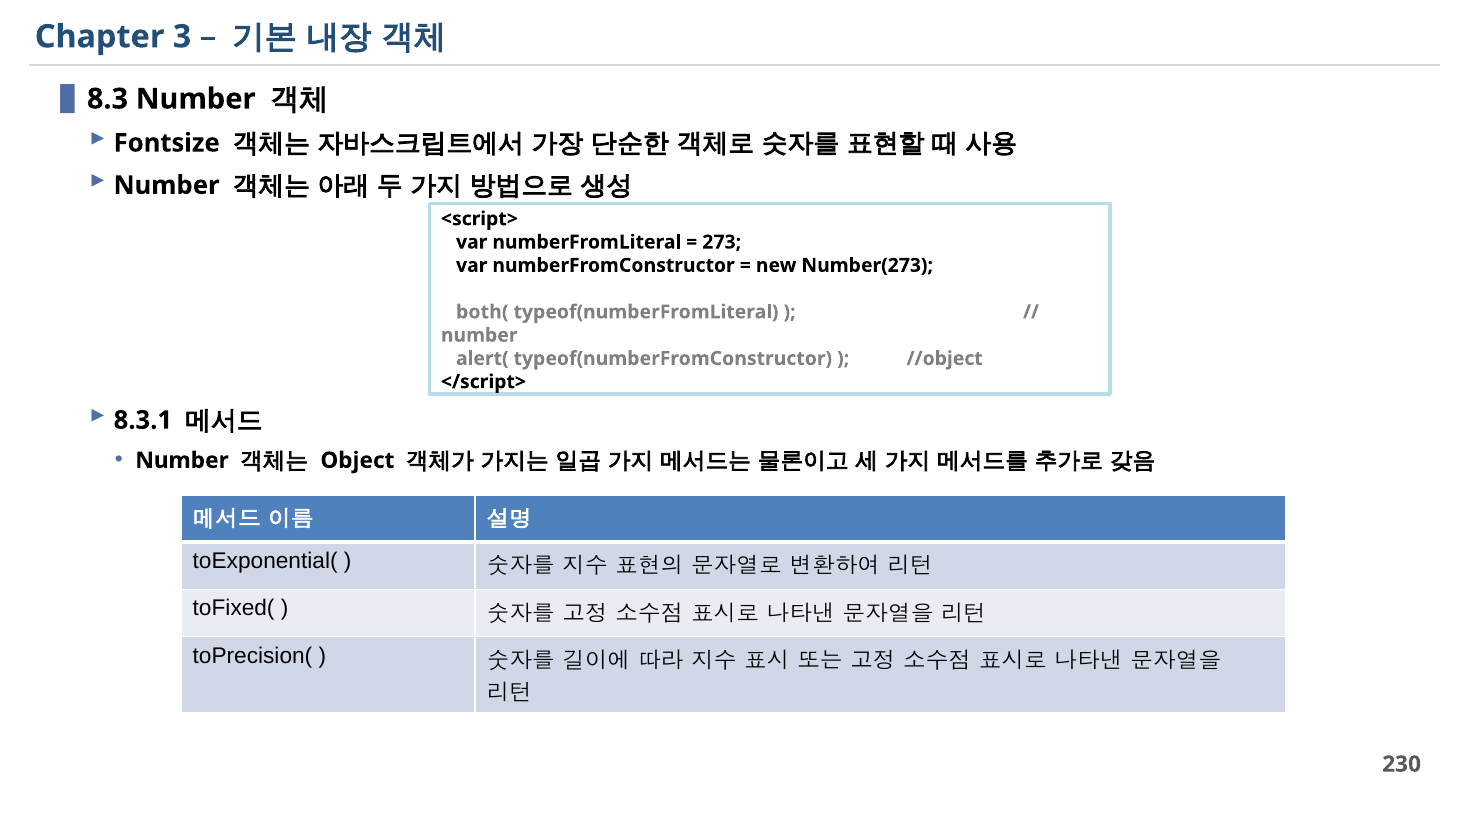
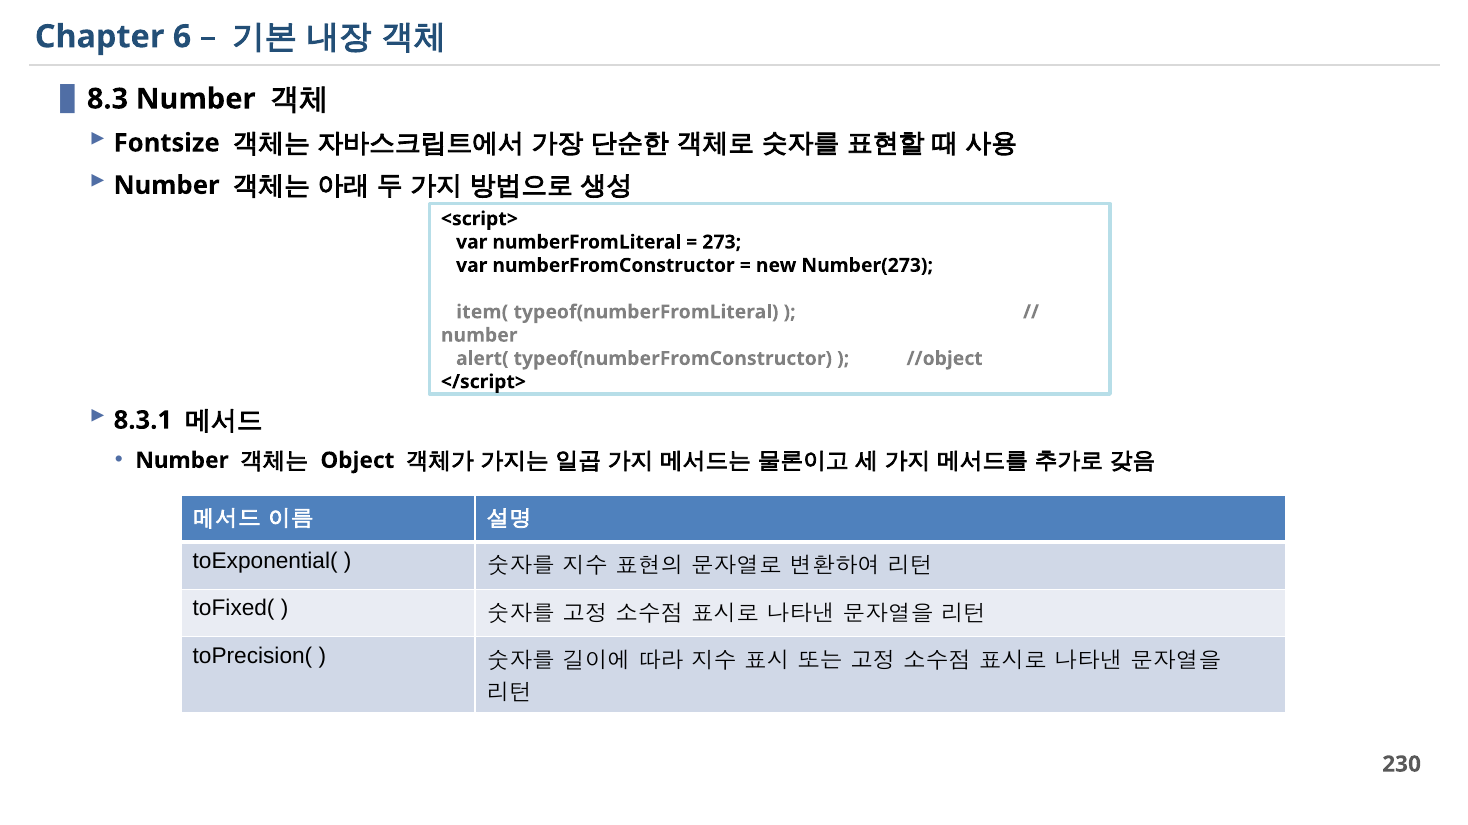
3: 3 -> 6 (182, 37)
both(: both( -> item( (482, 312)
